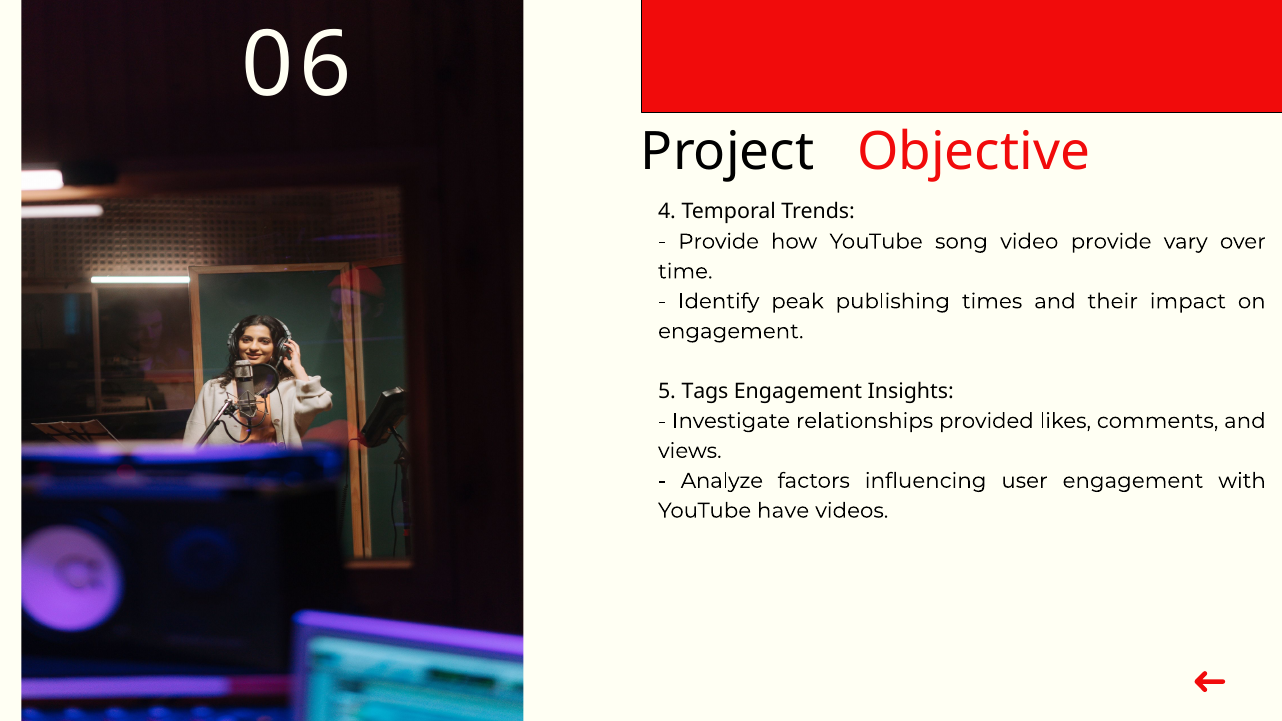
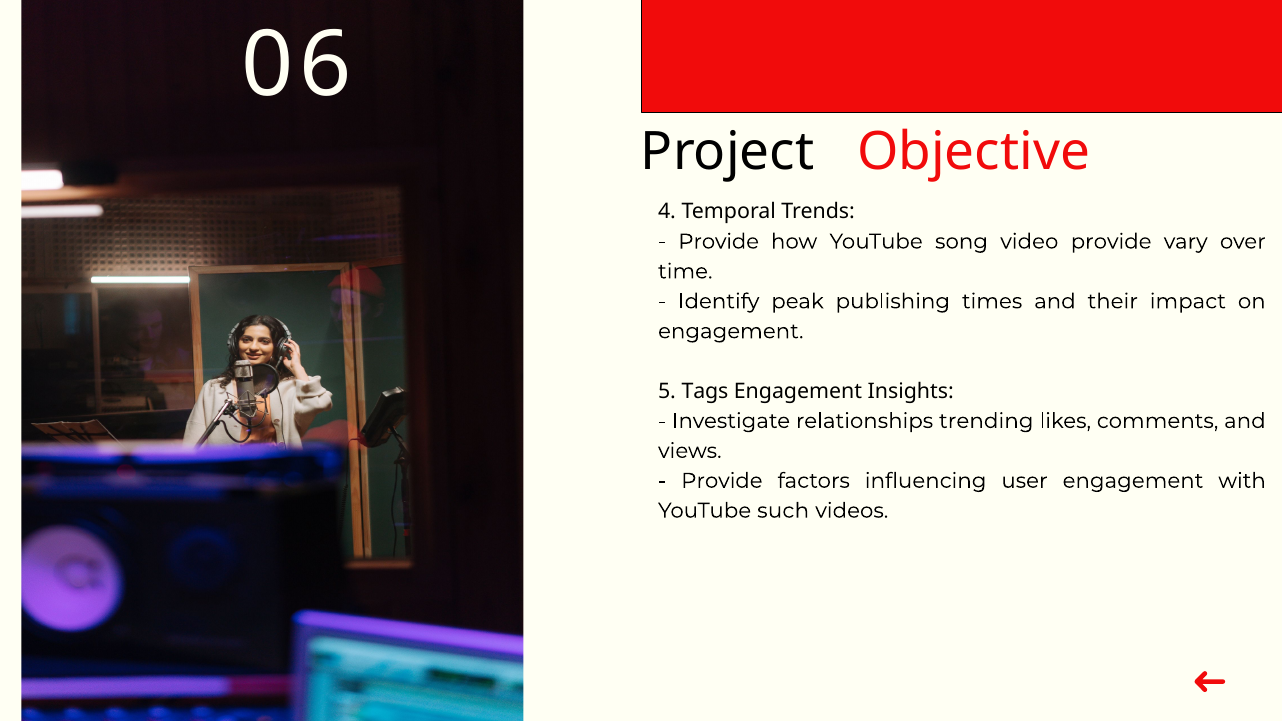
provided: provided -> trending (986, 421)
Analyze: Analyze -> Provide (722, 481)
have: have -> such (783, 511)
